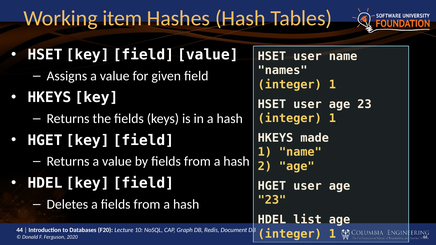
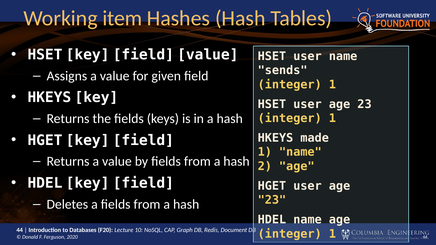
names: names -> sends (283, 70)
HDEL list: list -> name (308, 220)
